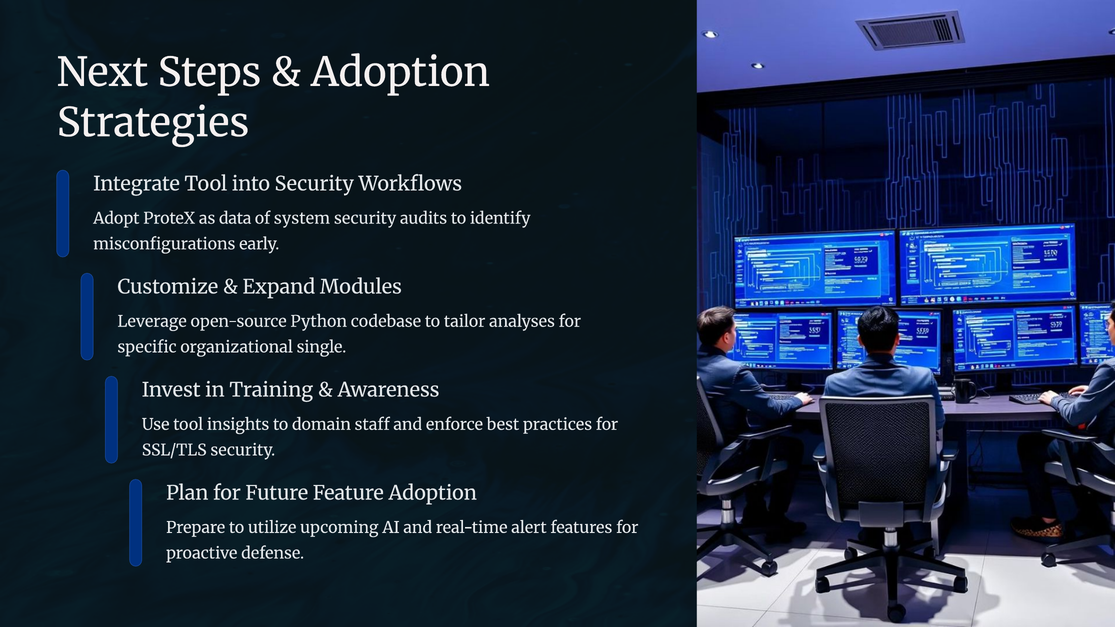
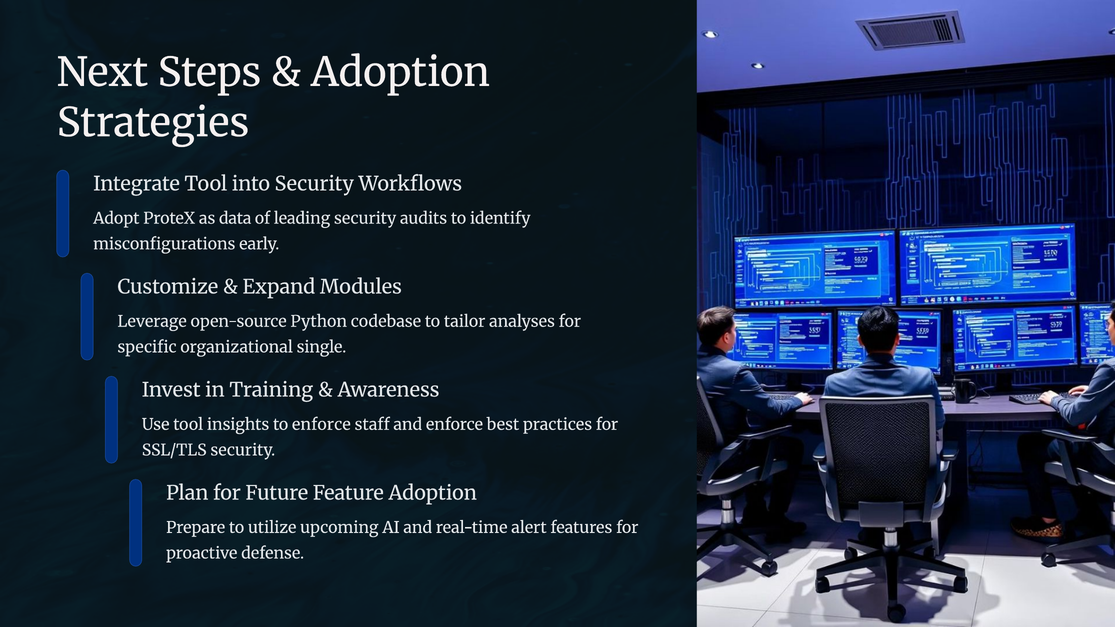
system: system -> leading (302, 219)
to domain: domain -> enforce (321, 425)
